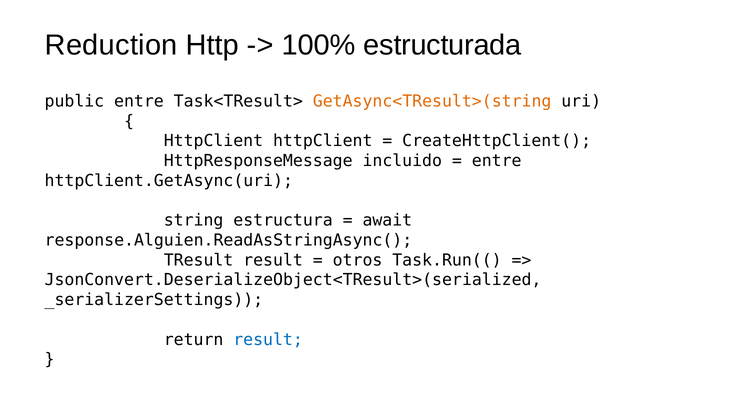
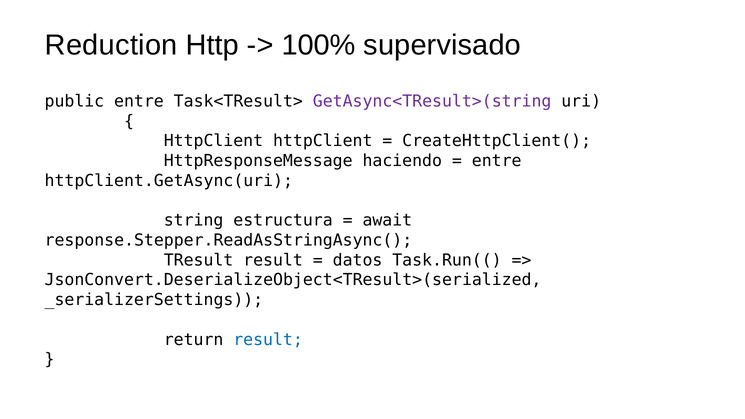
estructurada: estructurada -> supervisado (442, 45)
GetAsync<TResult>(string colour: orange -> purple (432, 101)
incluido: incluido -> haciendo (402, 161)
response.Alguien.ReadAsStringAsync(: response.Alguien.ReadAsStringAsync( -> response.Stepper.ReadAsStringAsync( (228, 240)
otros: otros -> datos (358, 260)
